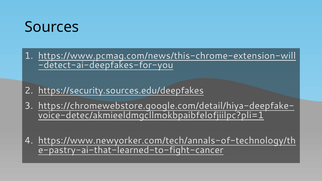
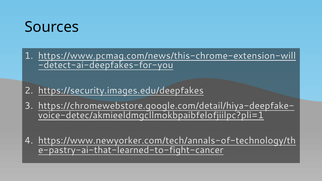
https://security.sources.edu/deepfakes: https://security.sources.edu/deepfakes -> https://security.images.edu/deepfakes (121, 91)
